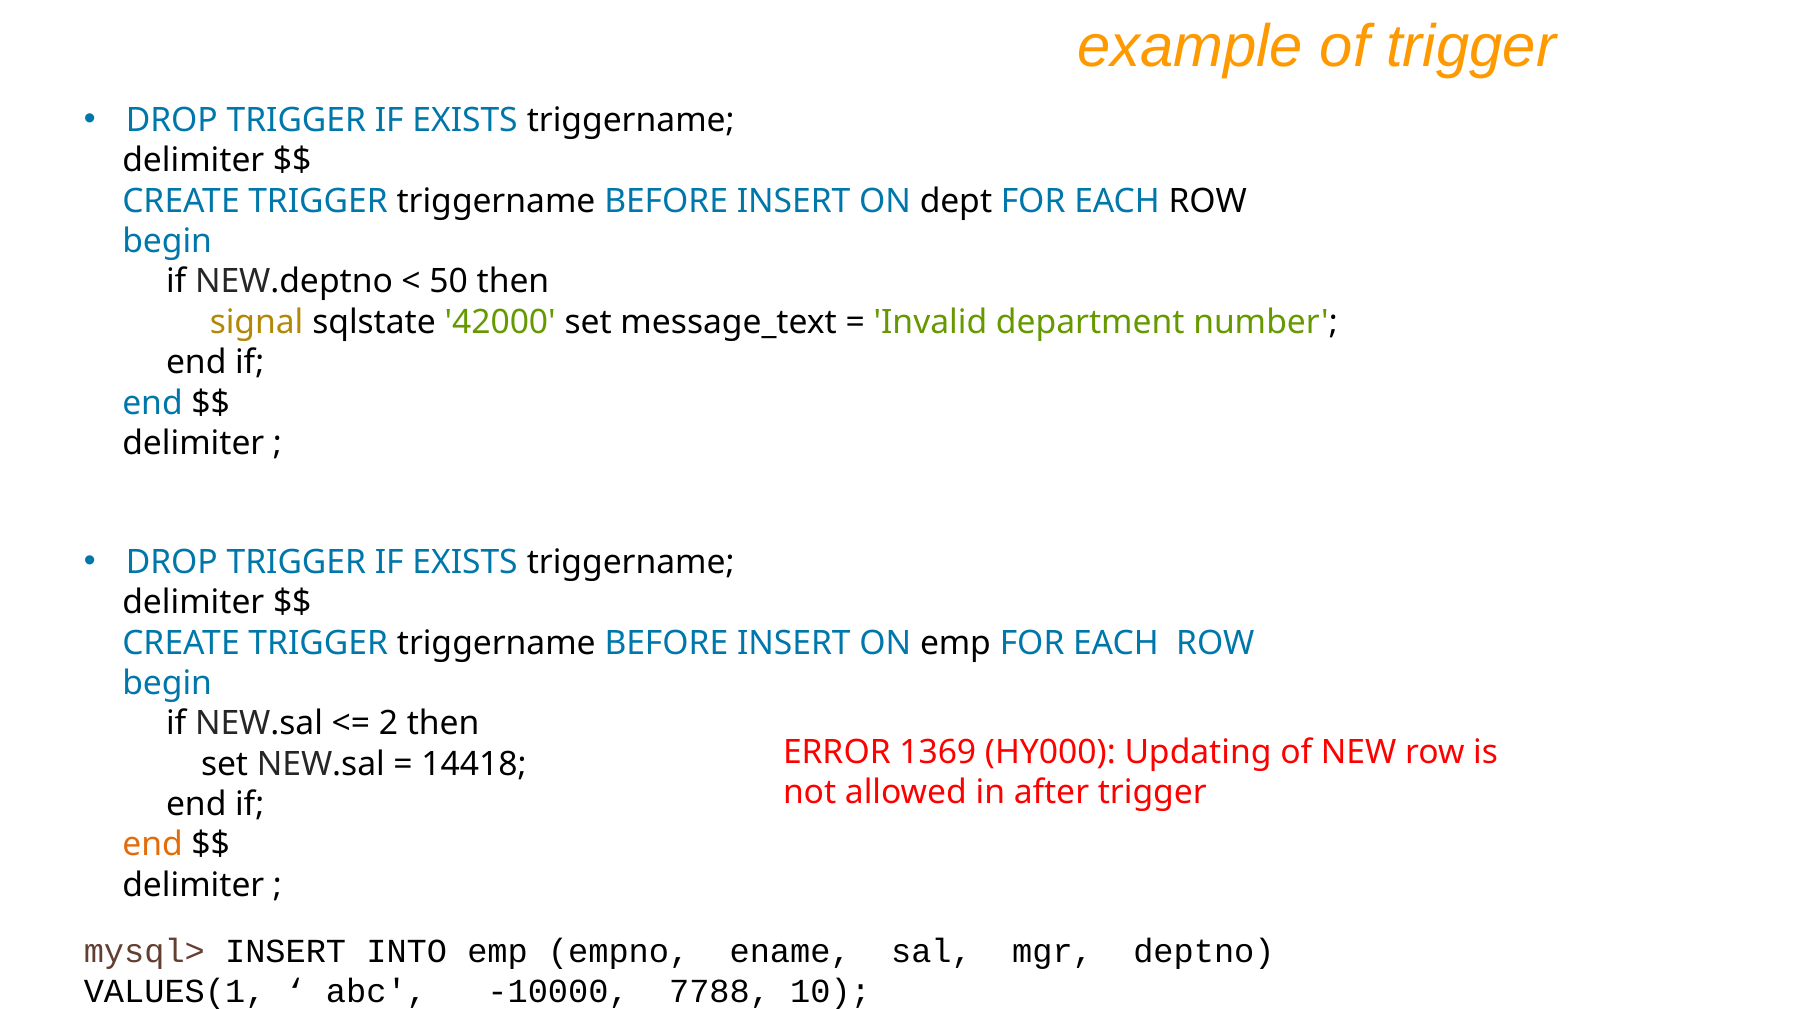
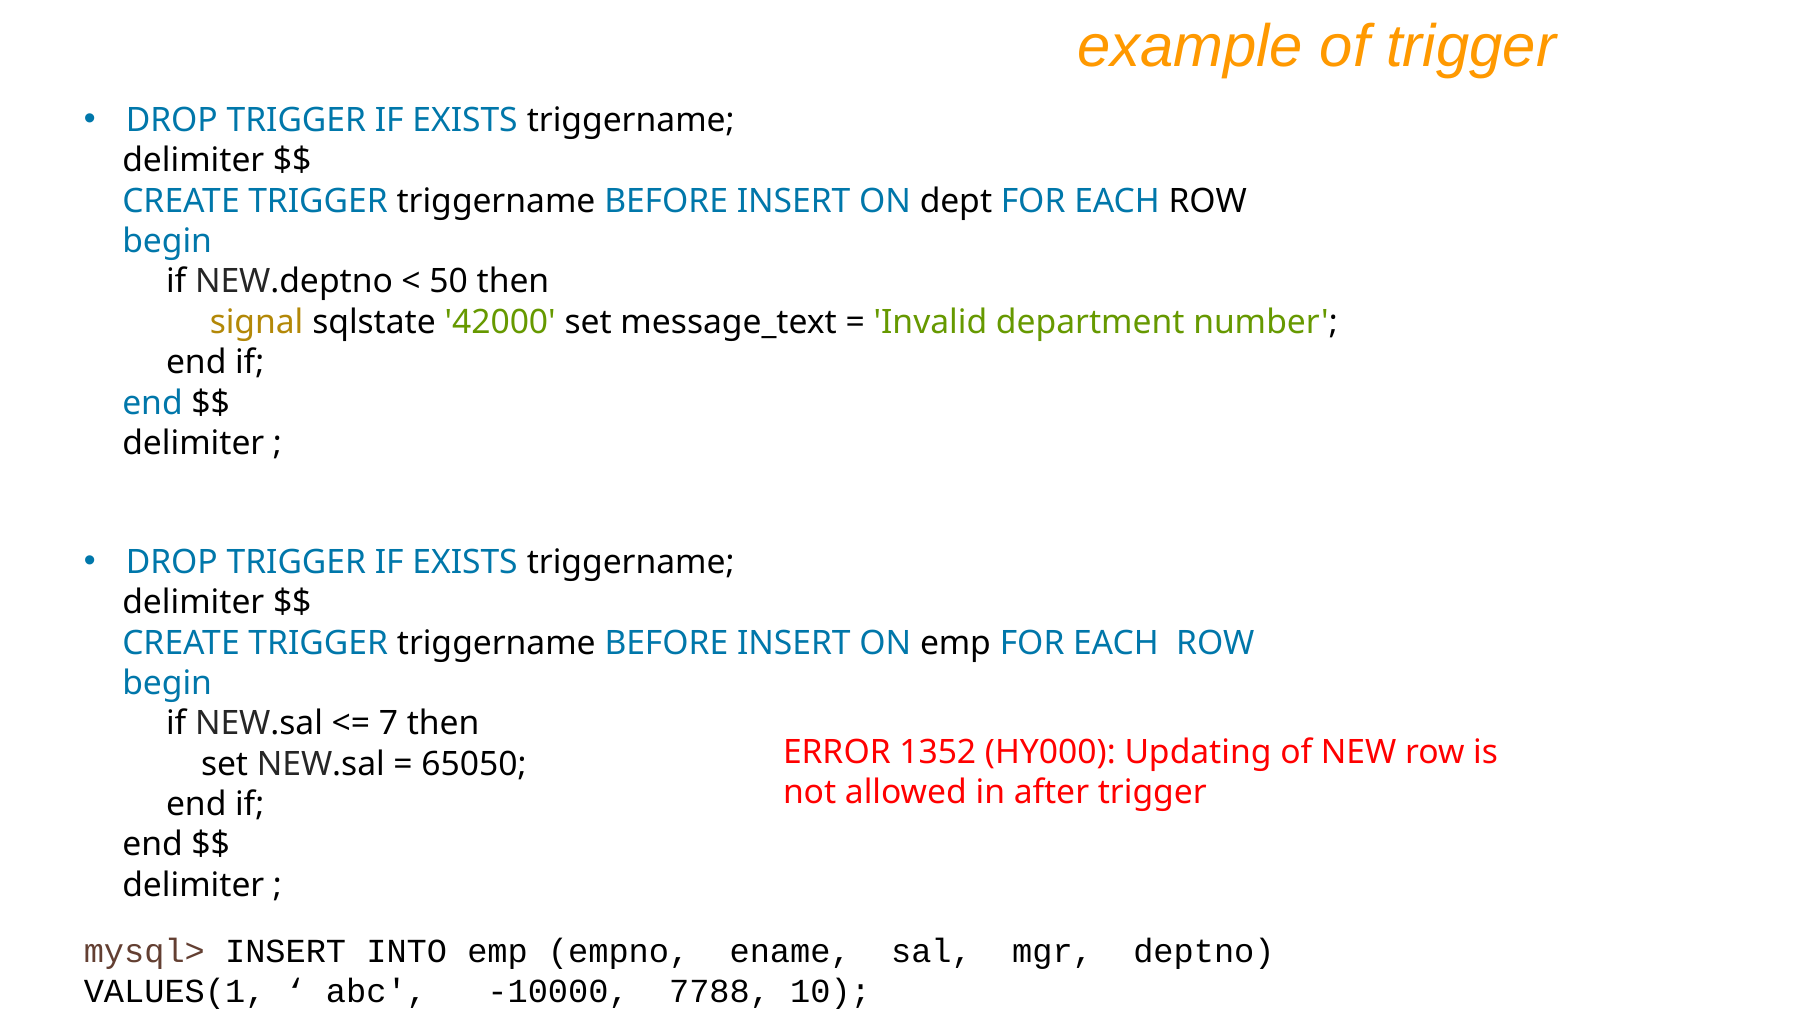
2: 2 -> 7 (388, 724)
1369: 1369 -> 1352 (938, 752)
14418: 14418 -> 65050 (474, 764)
end colour: orange -> black (153, 845)
